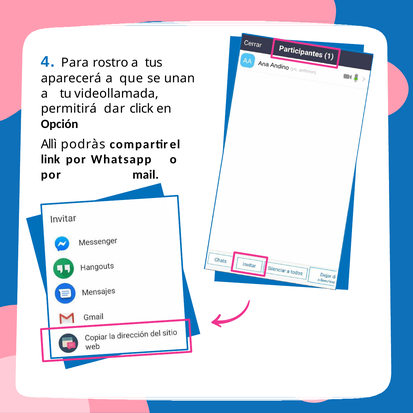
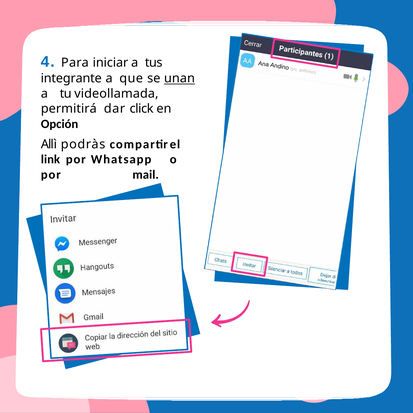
rostro: rostro -> iniciar (110, 63)
aparecerá: aparecerá -> integrante (71, 78)
unan underline: none -> present (179, 78)
